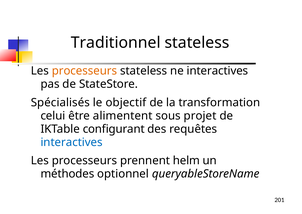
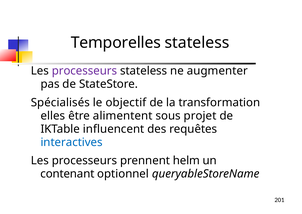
Traditionnel: Traditionnel -> Temporelles (116, 42)
processeurs colour: orange -> purple (84, 71)
ne interactives: interactives -> augmenter (217, 71)
celui: celui -> elles (53, 115)
configurant: configurant -> influencent (114, 129)
méthodes: méthodes -> contenant (67, 174)
